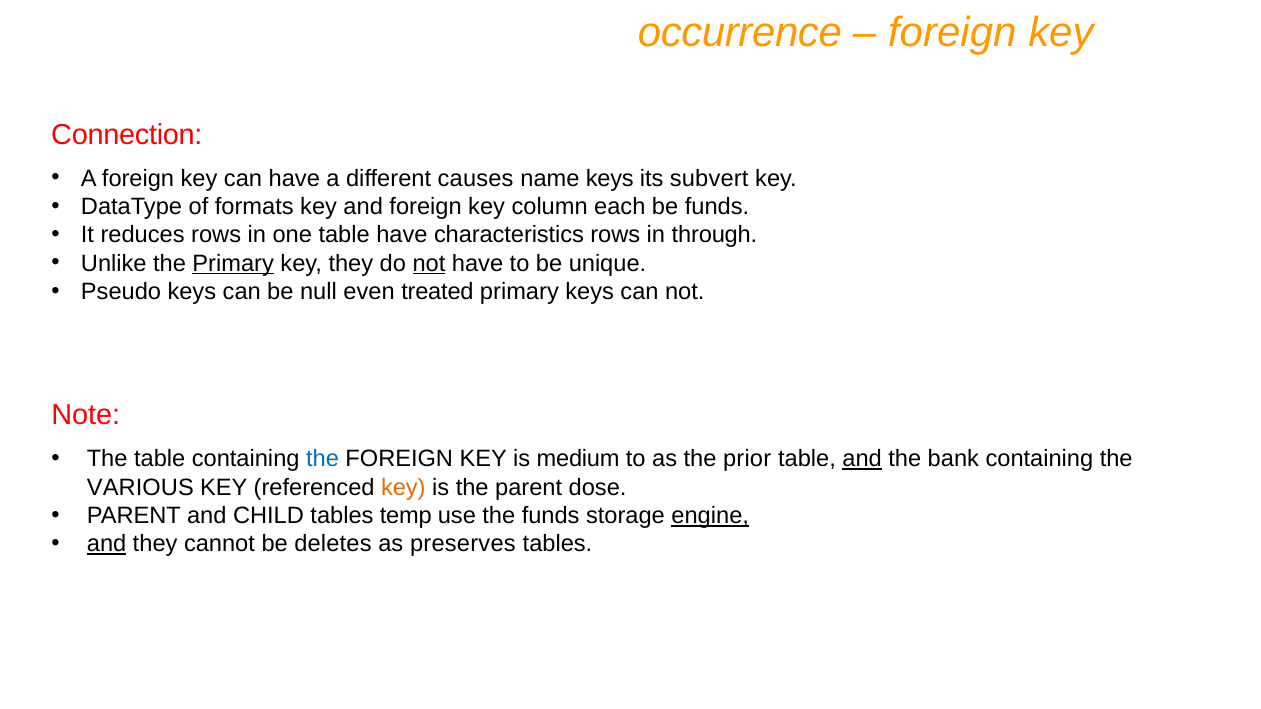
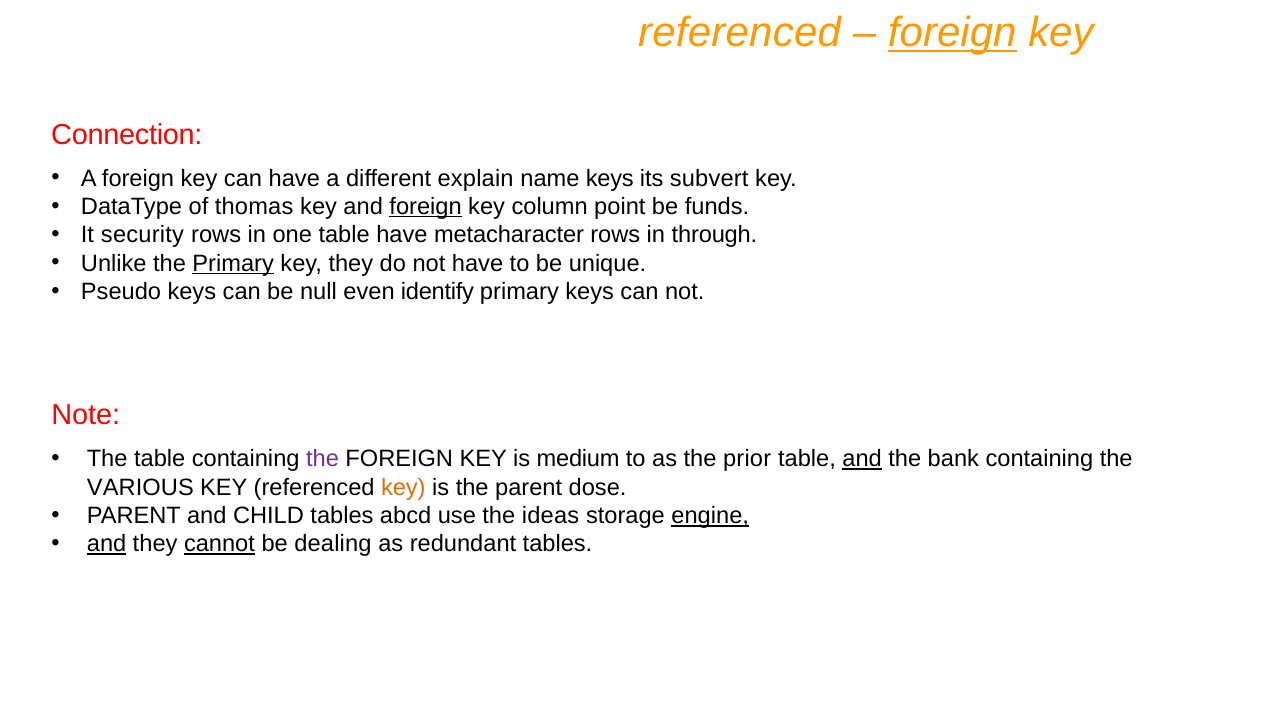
occurrence: occurrence -> referenced (740, 33)
foreign underline: none -> present (952, 33)
causes: causes -> explain (476, 178)
formats: formats -> thomas (254, 207)
foreign underline: none -> present (426, 207)
each: each -> point (620, 207)
reduces: reduces -> security (143, 235)
characteristics: characteristics -> metacharacter (509, 235)
not underline: present -> none (429, 263)
treated: treated -> identify (437, 292)
the colour: blue -> purple (322, 459)
temp: temp -> abcd (406, 516)
the funds: funds -> ideas (551, 516)
cannot underline: none -> present (219, 544)
deletes: deletes -> dealing (333, 544)
preserves: preserves -> redundant (463, 544)
